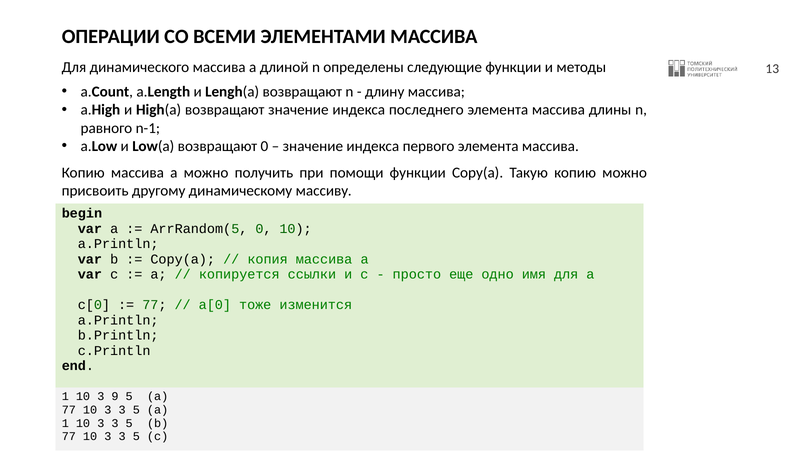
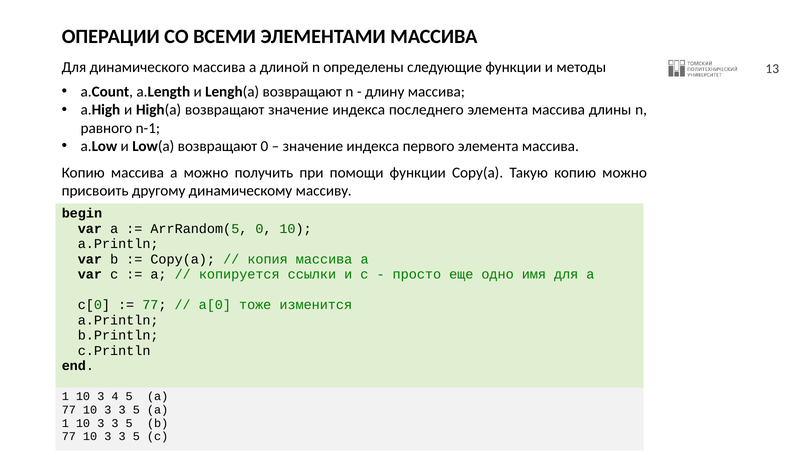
9: 9 -> 4 (115, 397)
